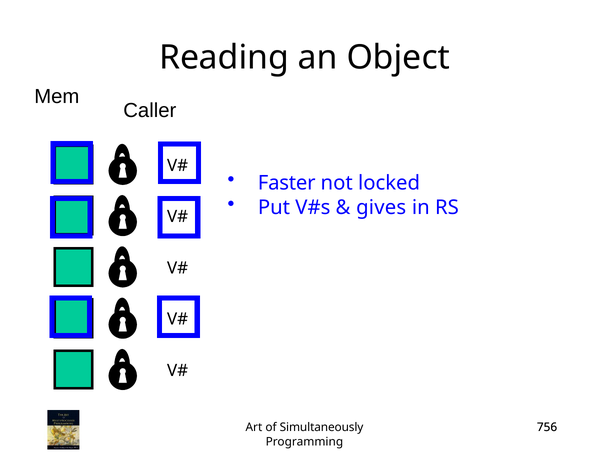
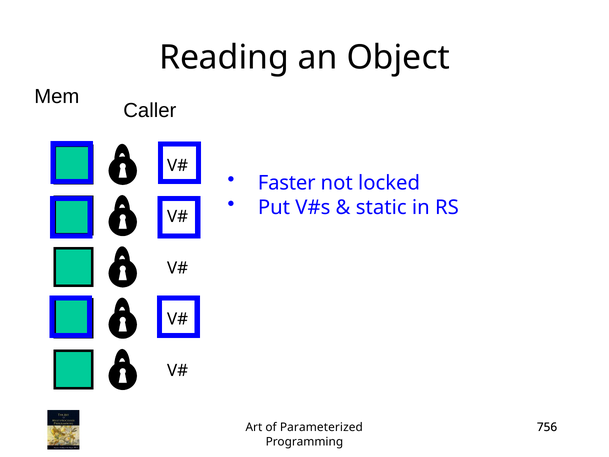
gives: gives -> static (381, 207)
Simultaneously: Simultaneously -> Parameterized (321, 427)
